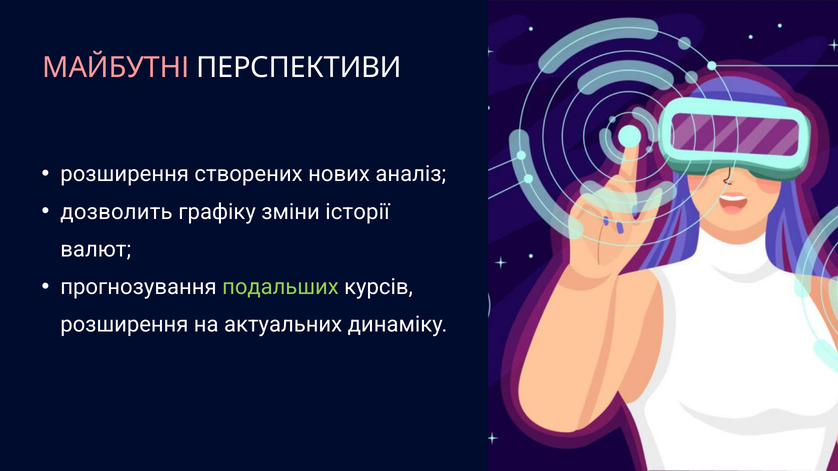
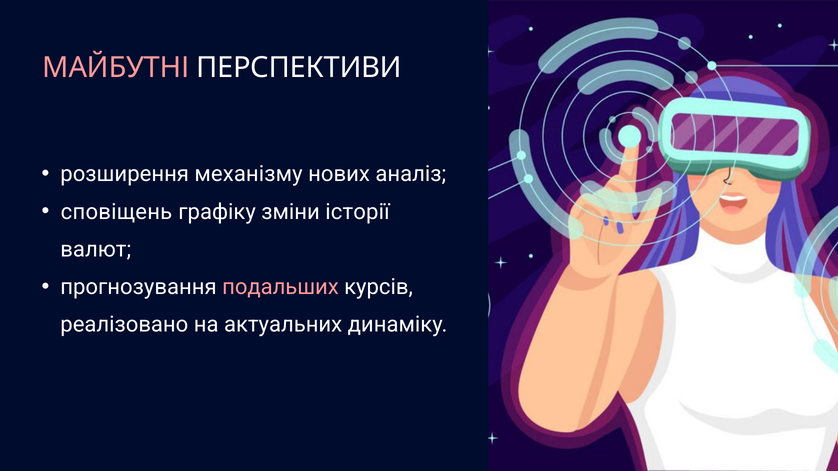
створених: створених -> механізму (249, 174)
дозволить: дозволить -> сповіщень (116, 212)
подальших colour: light green -> pink (280, 287)
розширення: розширення -> реалізовано (124, 325)
